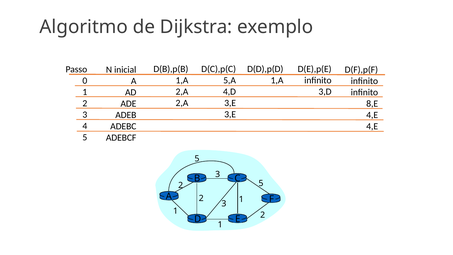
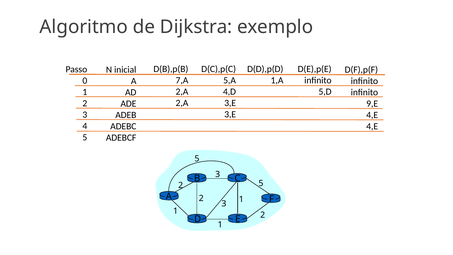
1,A: 1,A -> 7,A (182, 80)
3,D: 3,D -> 5,D (325, 92)
8,E: 8,E -> 9,E (372, 104)
